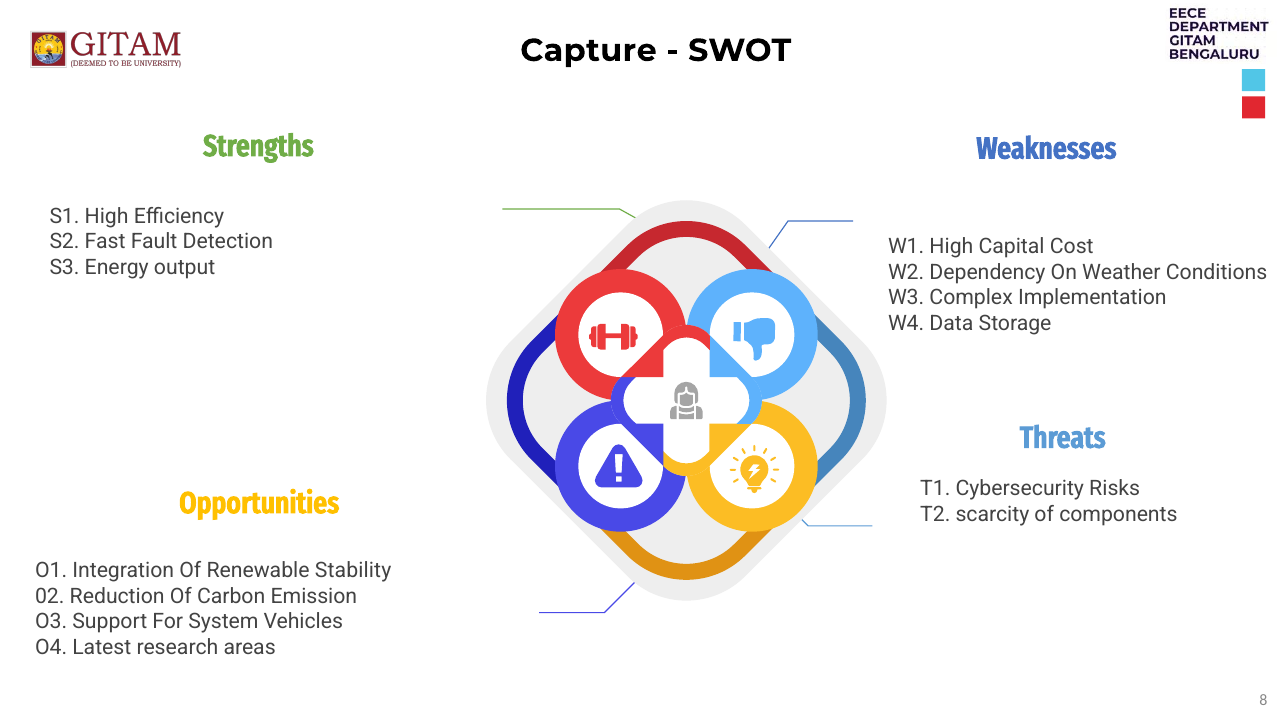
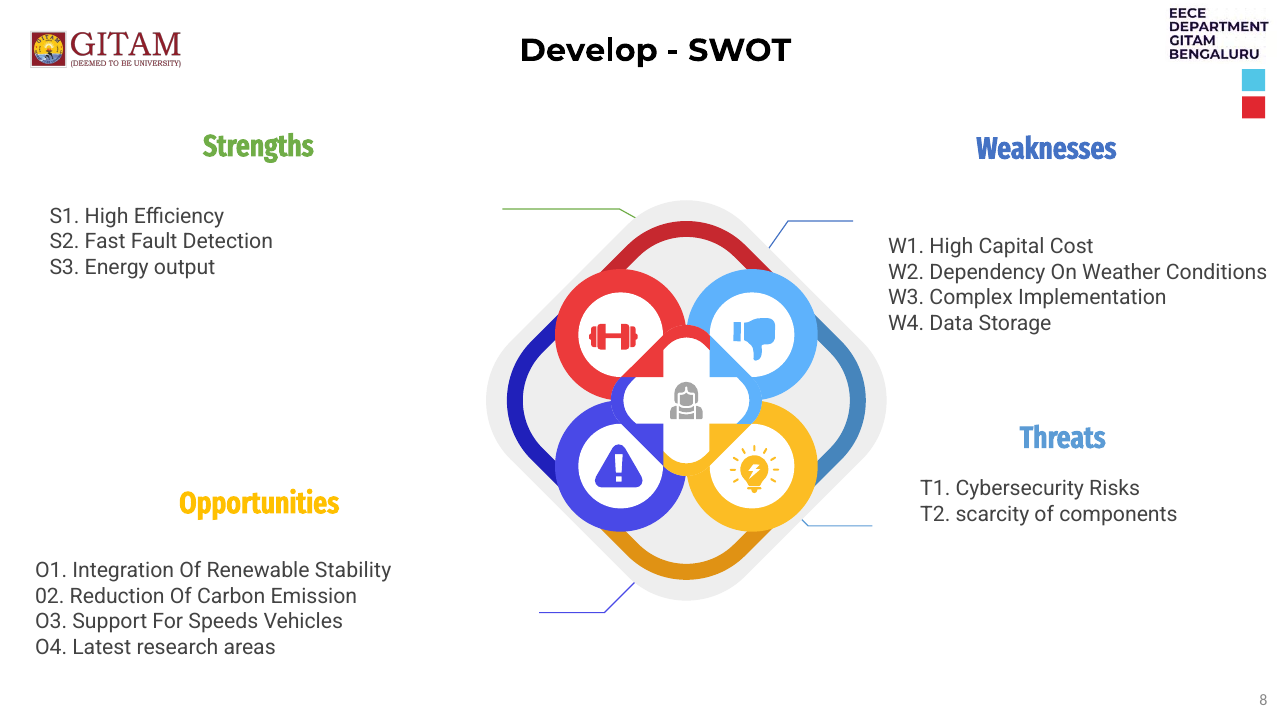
Capture: Capture -> Develop (589, 50)
System: System -> Speeds (223, 622)
